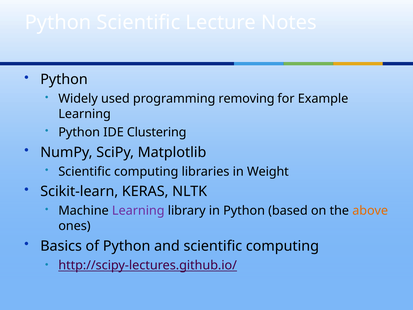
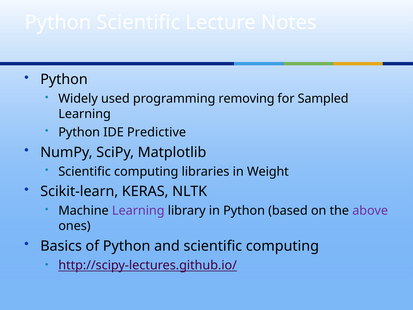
Example: Example -> Sampled (323, 99)
Clustering: Clustering -> Predictive (157, 132)
above colour: orange -> purple (370, 211)
